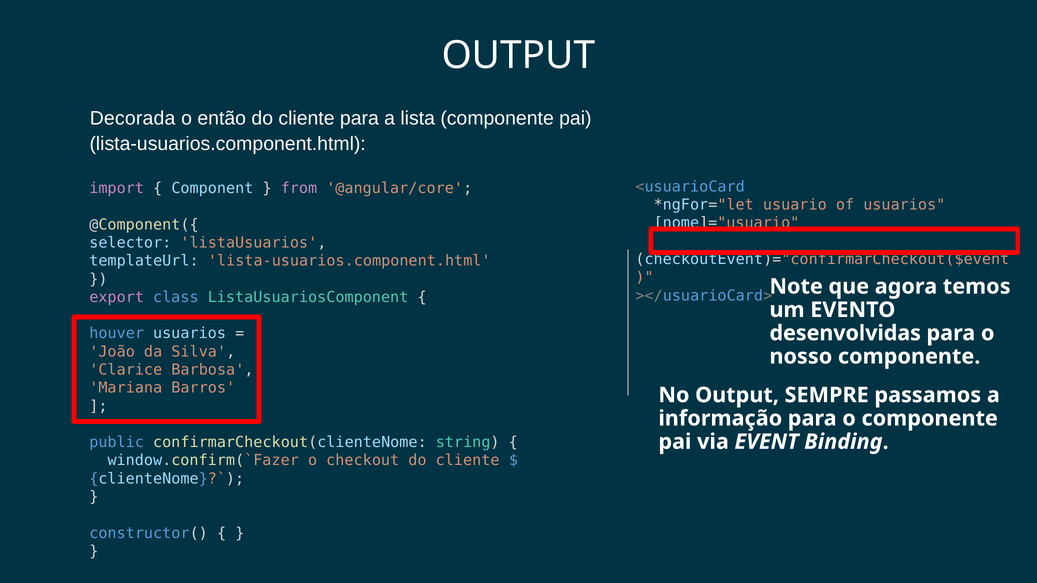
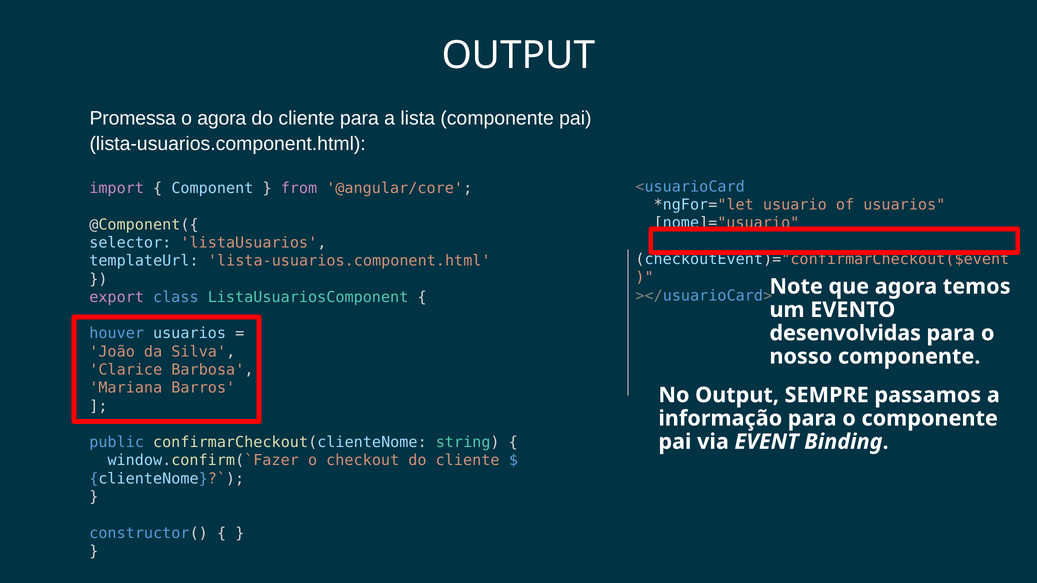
Decorada: Decorada -> Promessa (133, 118)
o então: então -> agora (222, 118)
